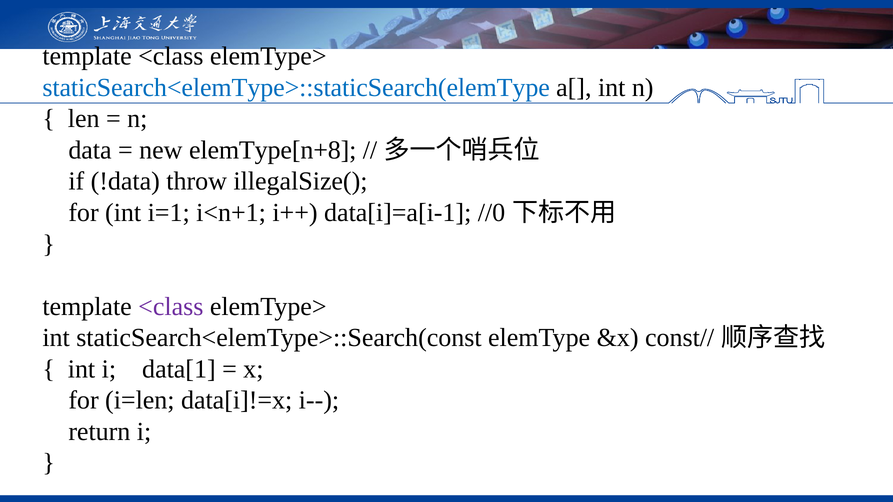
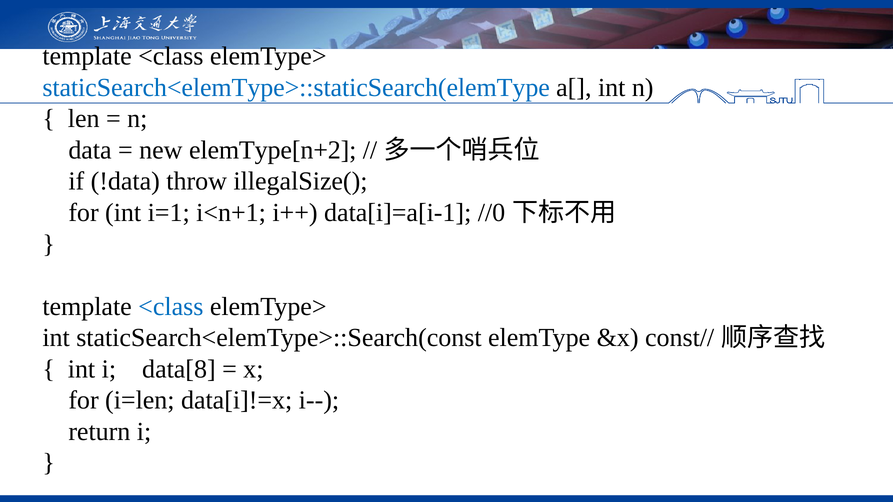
elemType[n+8: elemType[n+8 -> elemType[n+2 (273, 150)
<class colour: purple -> blue (171, 307)
data[1: data[1 -> data[8 (179, 369)
